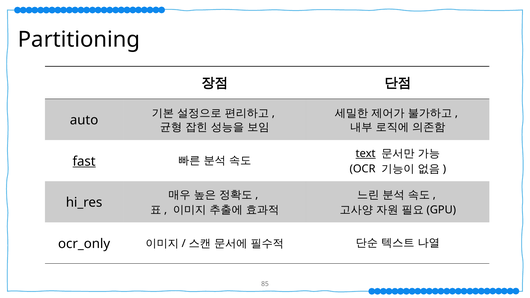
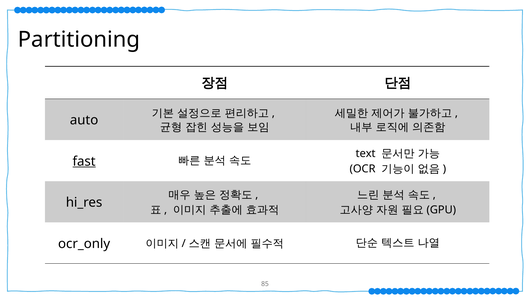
text underline: present -> none (366, 154)
